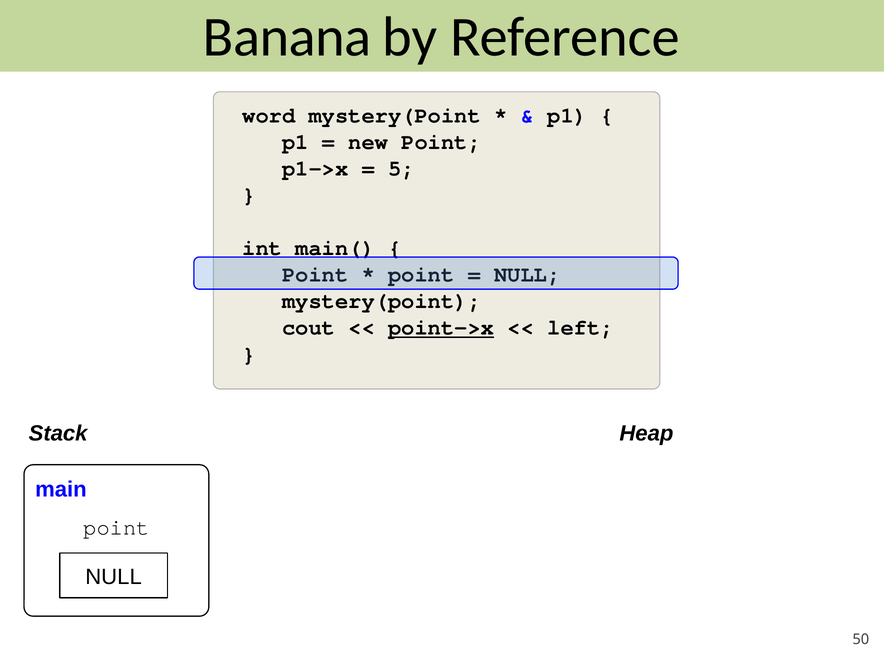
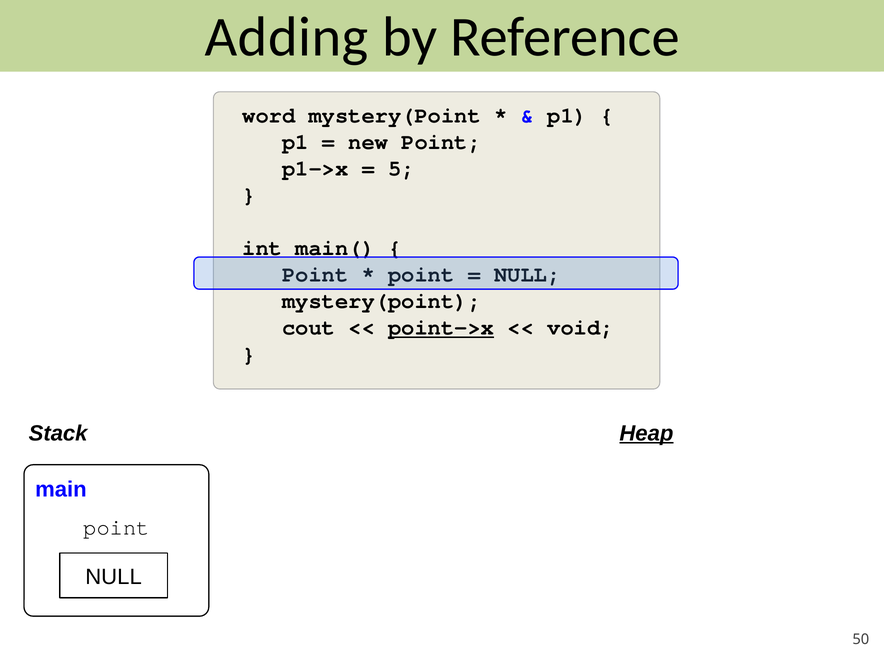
Banana: Banana -> Adding (287, 37)
left: left -> void (580, 328)
Heap underline: none -> present (646, 433)
